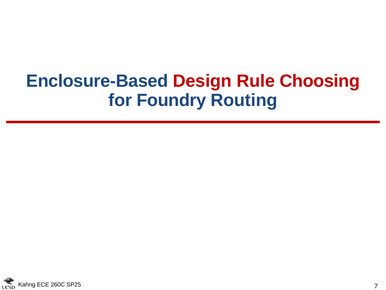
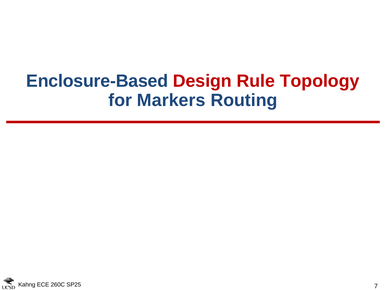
Choosing: Choosing -> Topology (320, 81)
Foundry: Foundry -> Markers (171, 100)
